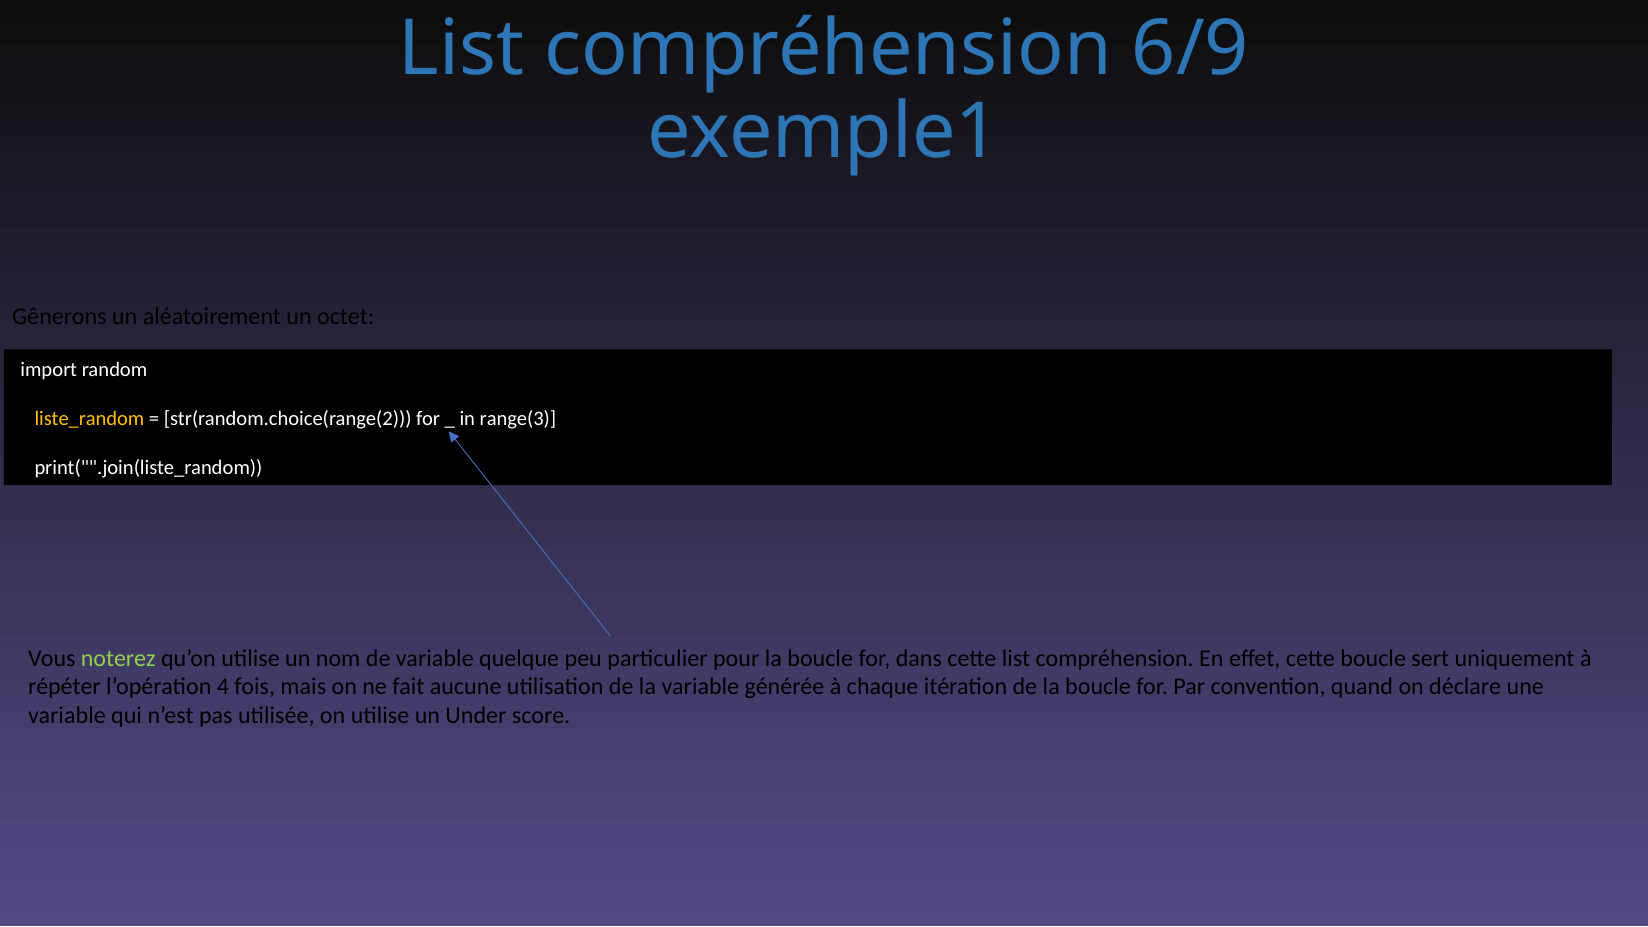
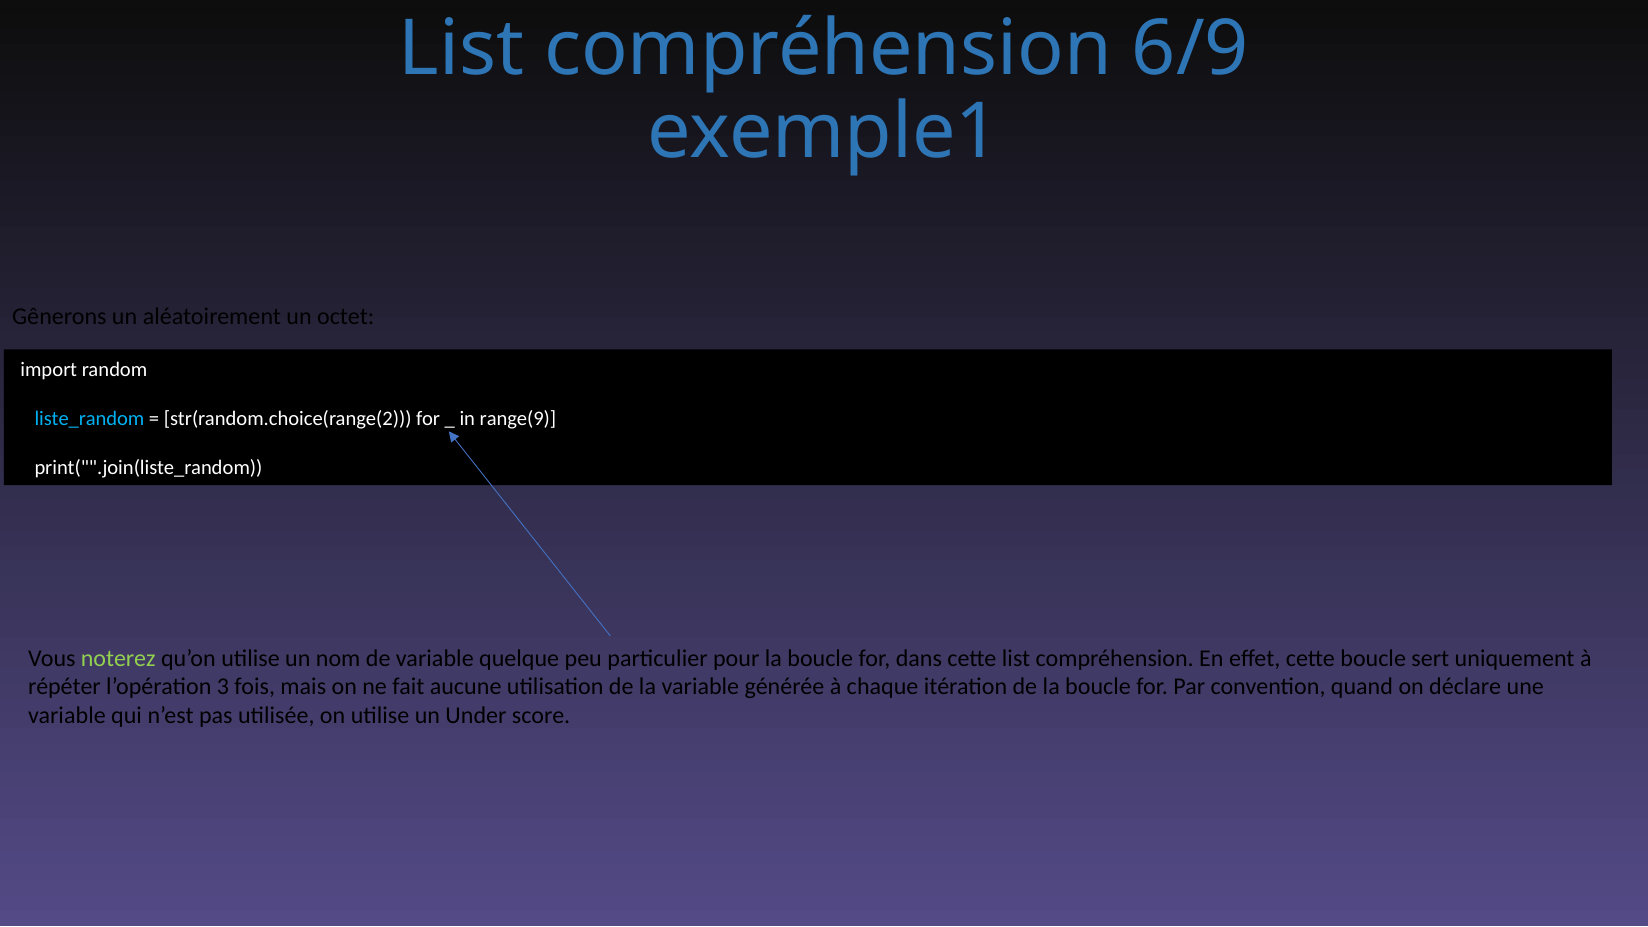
liste_random colour: yellow -> light blue (89, 419)
range(3: range(3 -> range(9 (518, 419)
4: 4 -> 3 (223, 687)
